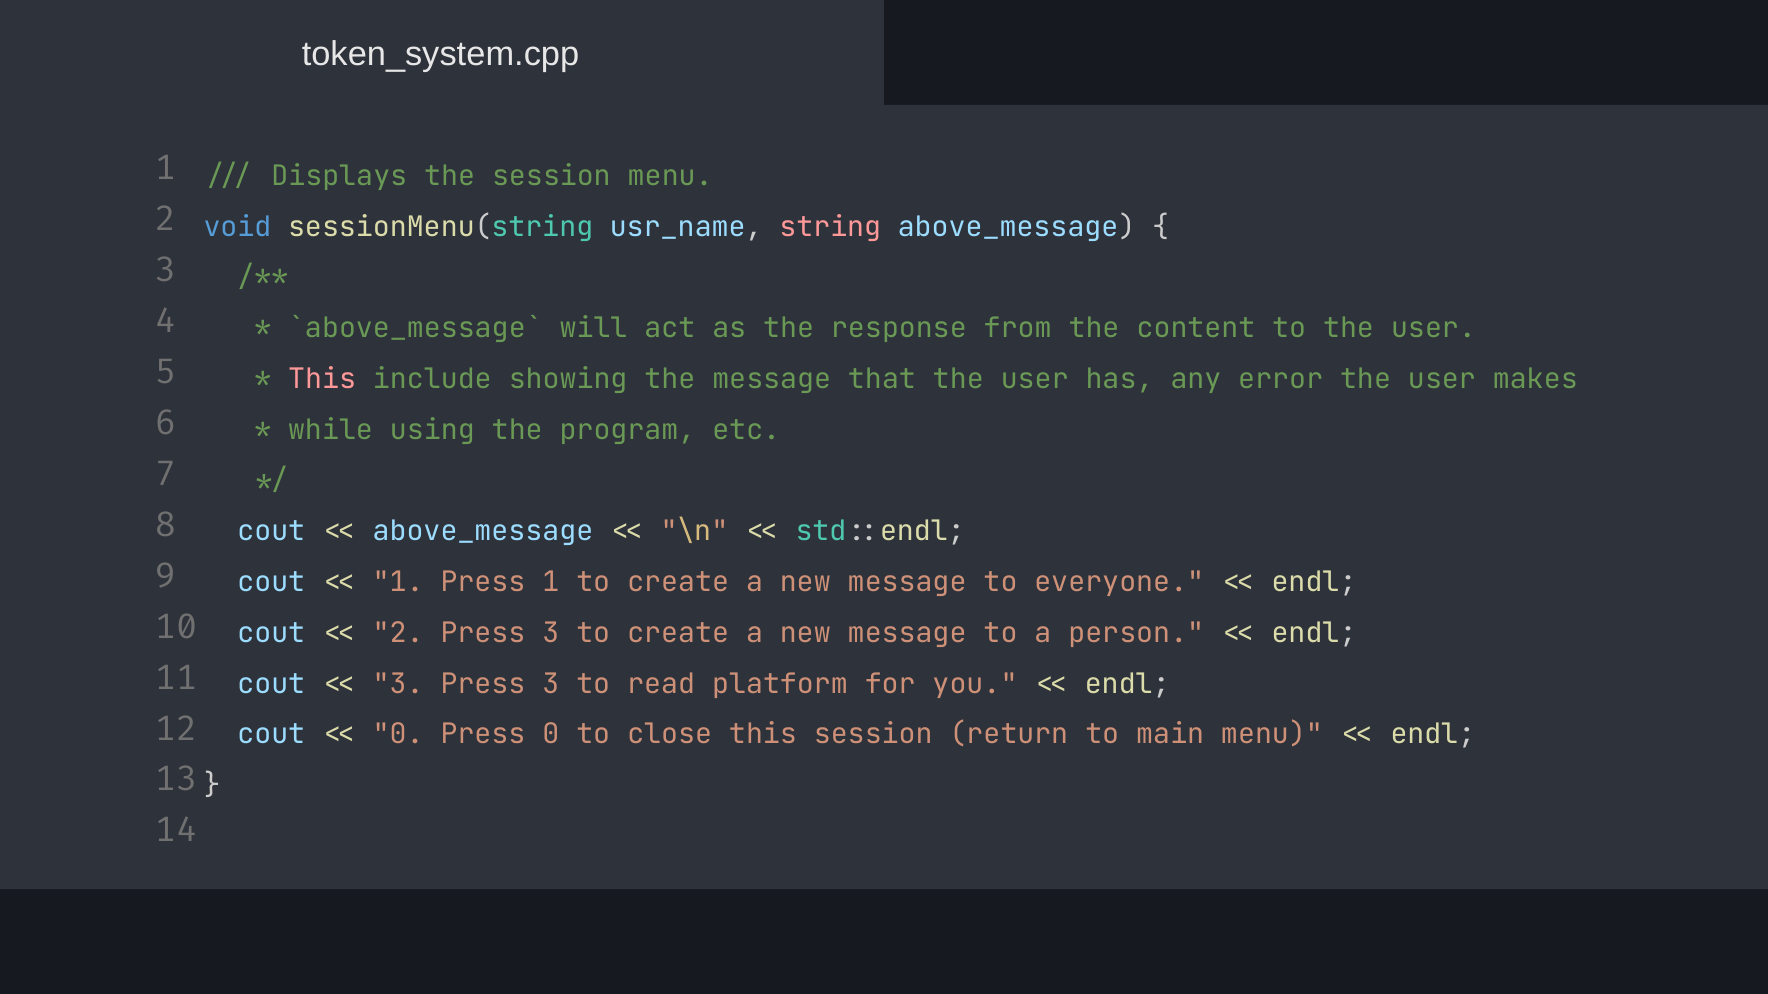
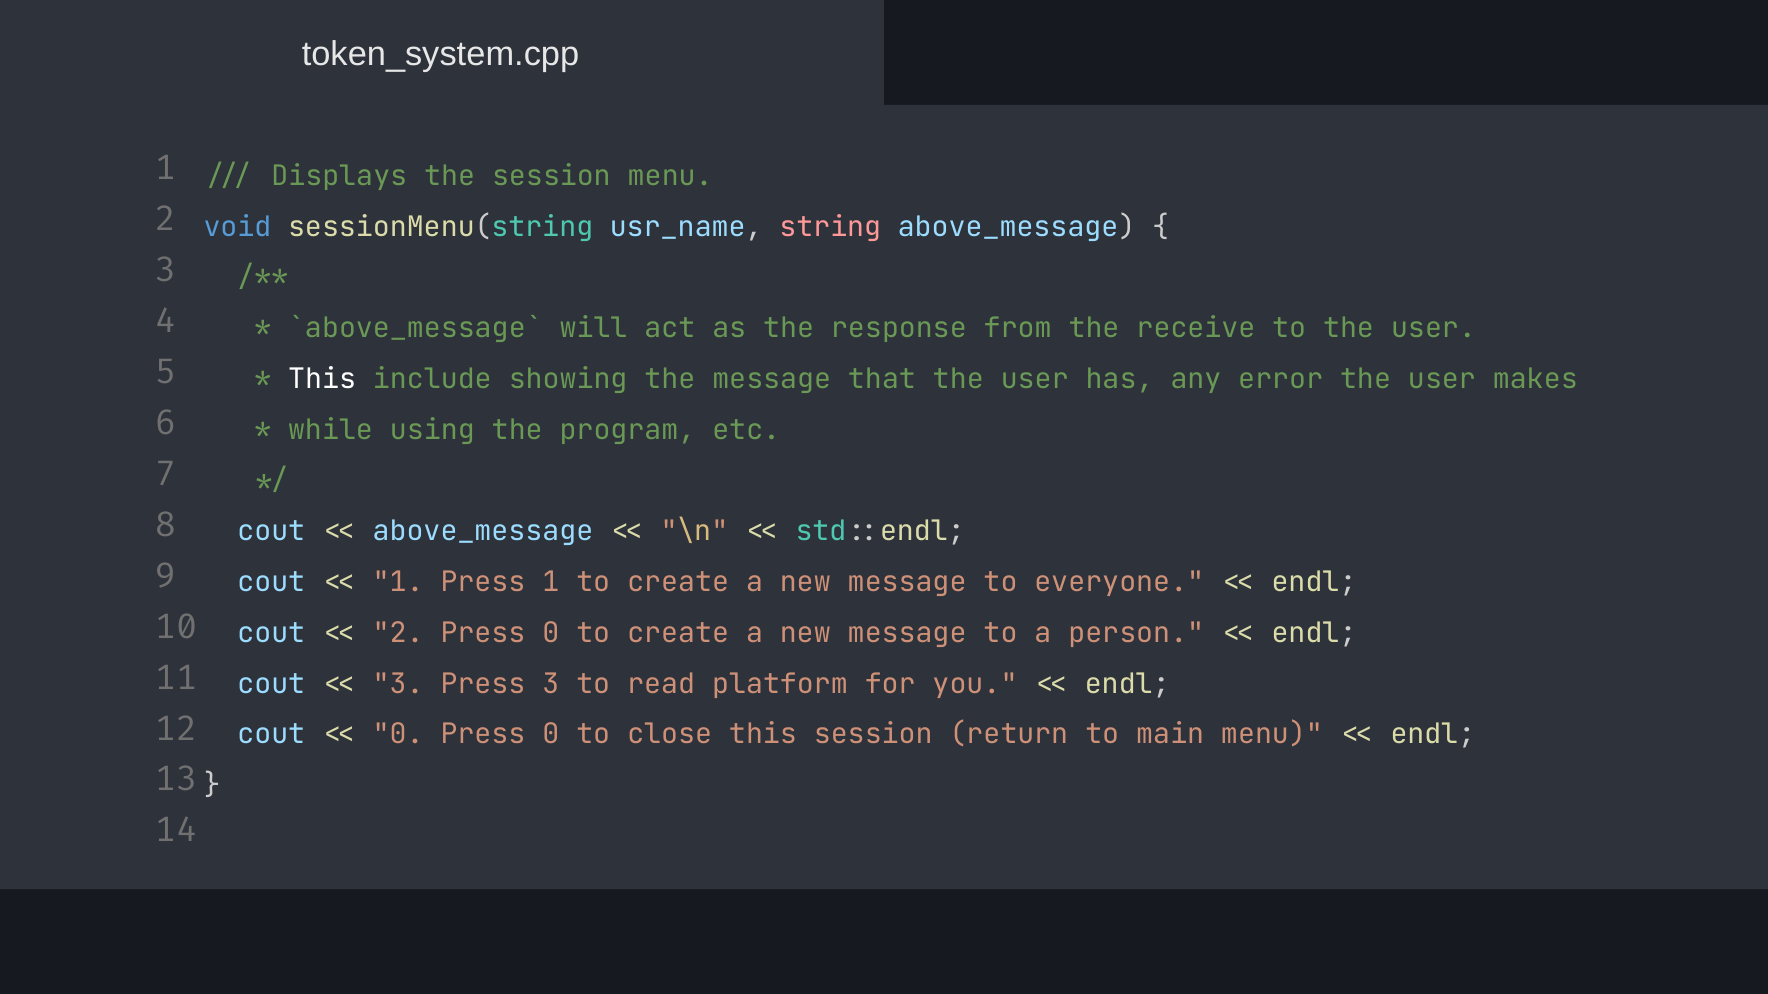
content: content -> receive (1196, 328)
This colour: pink -> white (322, 379)
2 Press 3: 3 -> 0 (551, 633)
